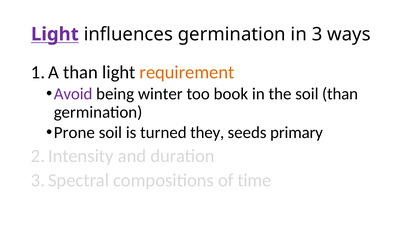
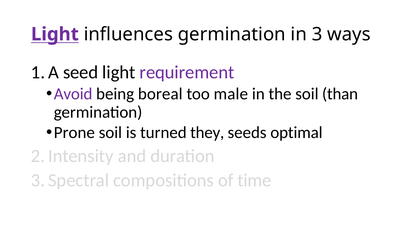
than: than -> seed (81, 72)
requirement colour: orange -> purple (187, 72)
winter: winter -> boreal (160, 94)
book: book -> male (231, 94)
primary: primary -> optimal (296, 132)
